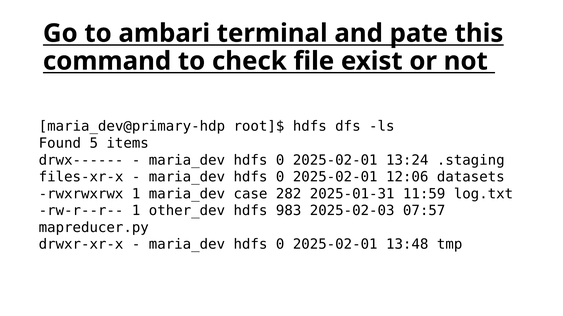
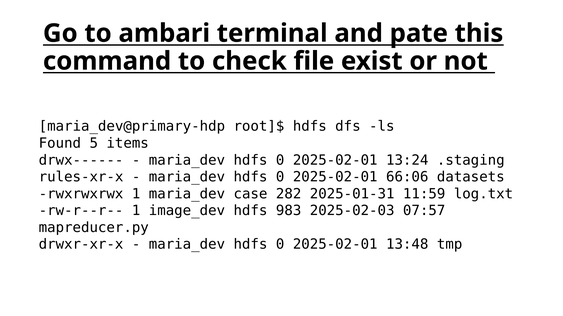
files-xr-x: files-xr-x -> rules-xr-x (81, 177)
12:06: 12:06 -> 66:06 (407, 177)
other_dev: other_dev -> image_dev (187, 211)
